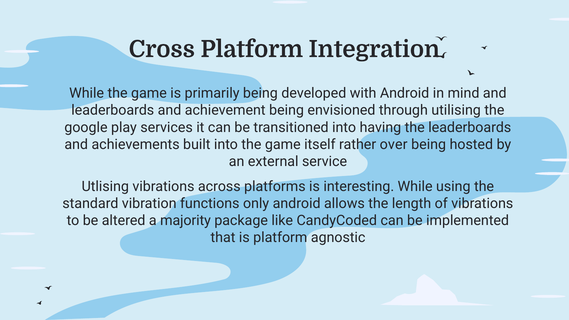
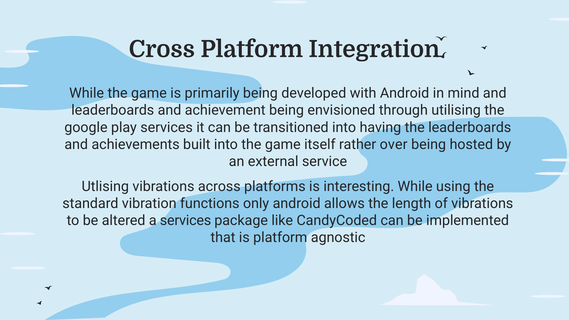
a majority: majority -> services (186, 221)
